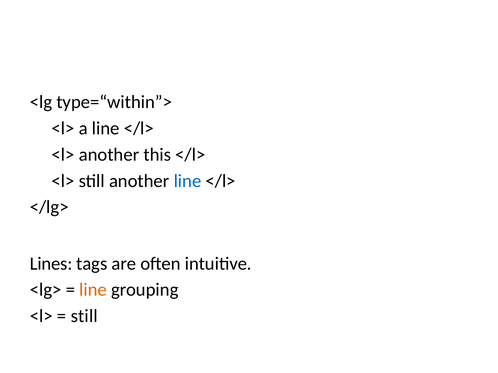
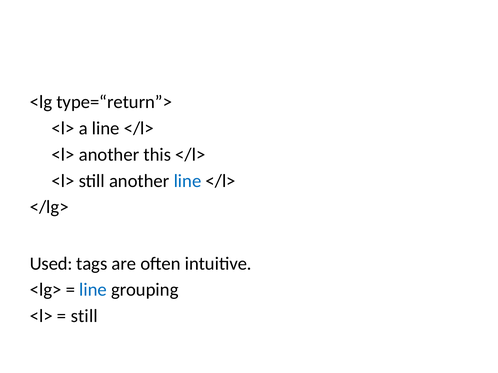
type=“within”>: type=“within”> -> type=“return”> (114, 102)
Lines: Lines -> Used (51, 264)
line colour: orange -> blue (93, 290)
